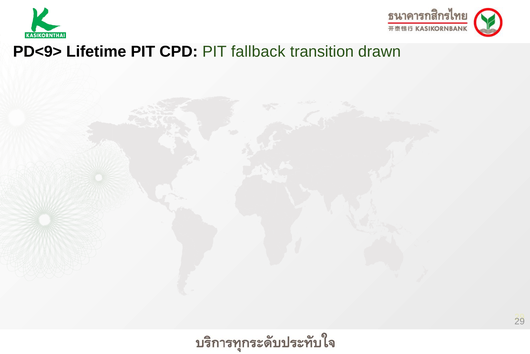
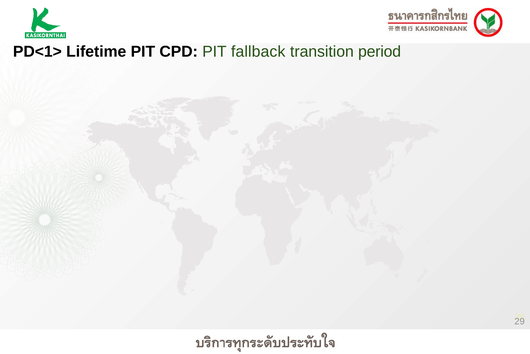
PD<9>: PD<9> -> PD<1> (37, 52)
drawn: drawn -> period (380, 52)
